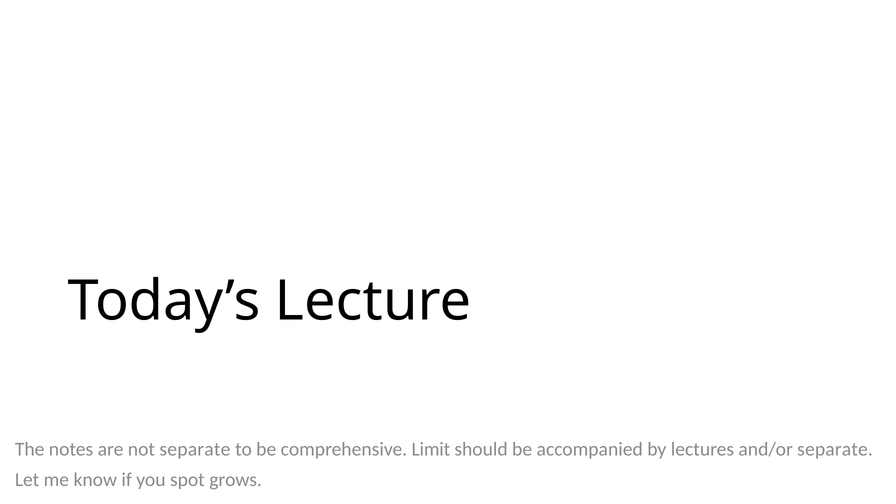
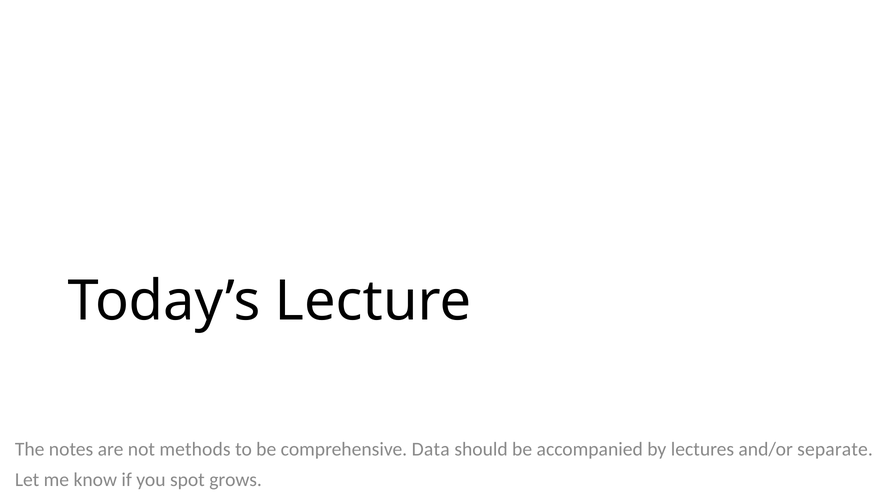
not separate: separate -> methods (195, 450)
Limit: Limit -> Data (431, 450)
